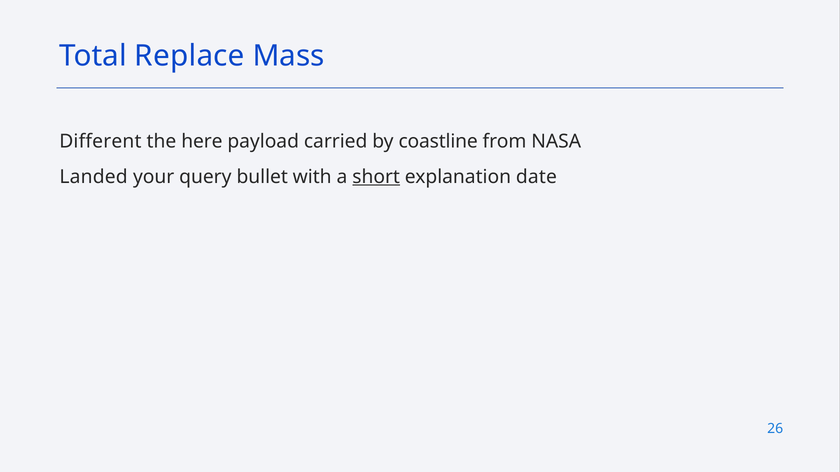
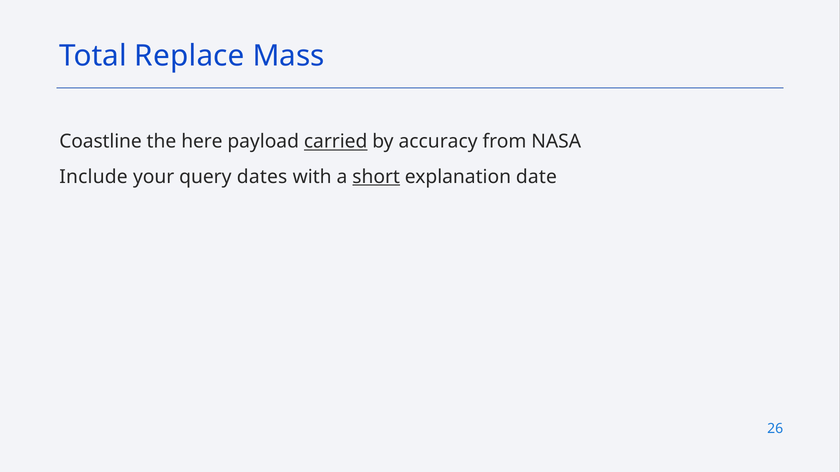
Different: Different -> Coastline (101, 142)
carried underline: none -> present (336, 142)
coastline: coastline -> accuracy (438, 142)
Landed: Landed -> Include (94, 177)
bullet: bullet -> dates (262, 177)
